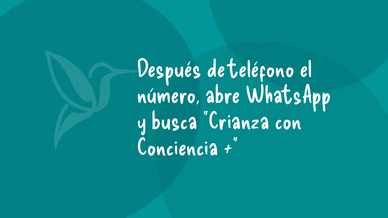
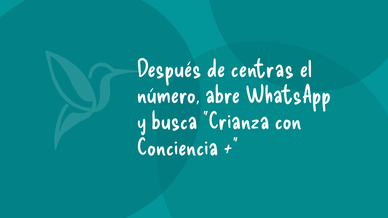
teléfono: teléfono -> centras (262, 69)
